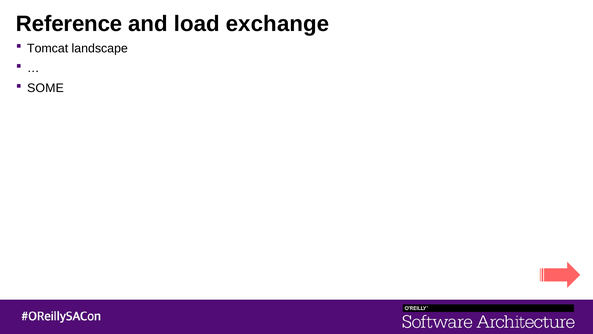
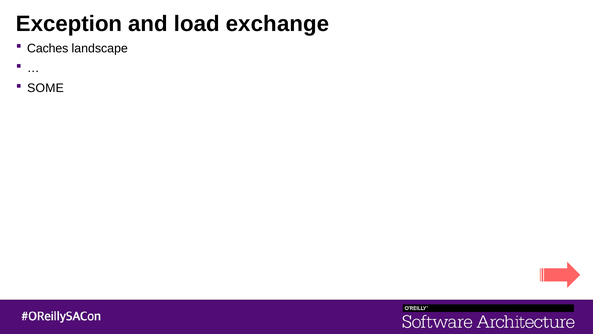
Reference: Reference -> Exception (69, 24)
Tomcat: Tomcat -> Caches (48, 48)
